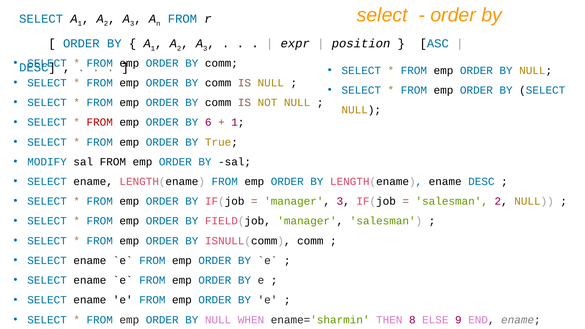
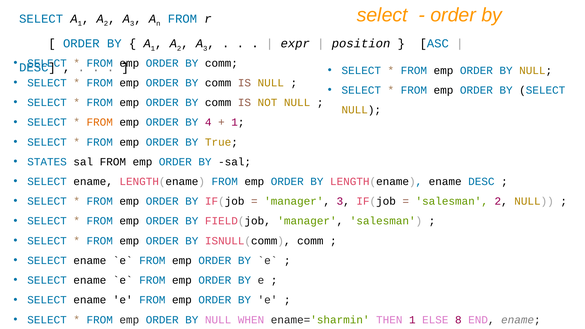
FROM colour: red -> orange (100, 122)
6: 6 -> 4 (208, 122)
MODIFY: MODIFY -> STATES (47, 162)
THEN 8: 8 -> 1 (412, 320)
9: 9 -> 8 (458, 320)
